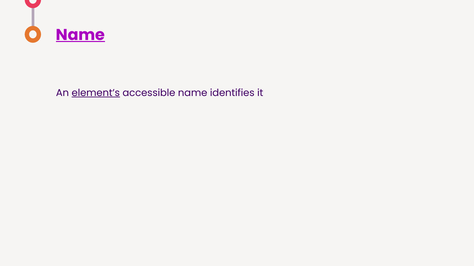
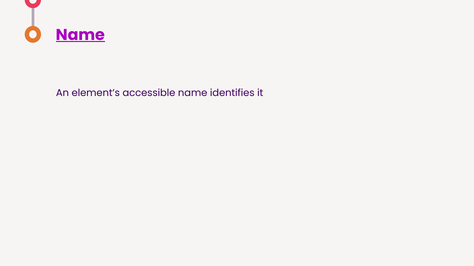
element’s underline: present -> none (96, 93)
